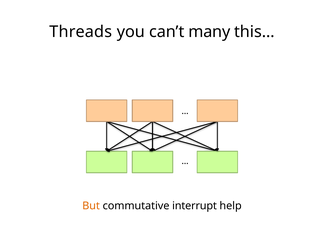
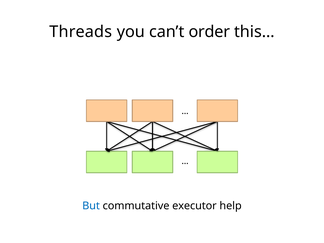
many: many -> order (209, 32)
But colour: orange -> blue (91, 206)
interrupt: interrupt -> executor (194, 206)
